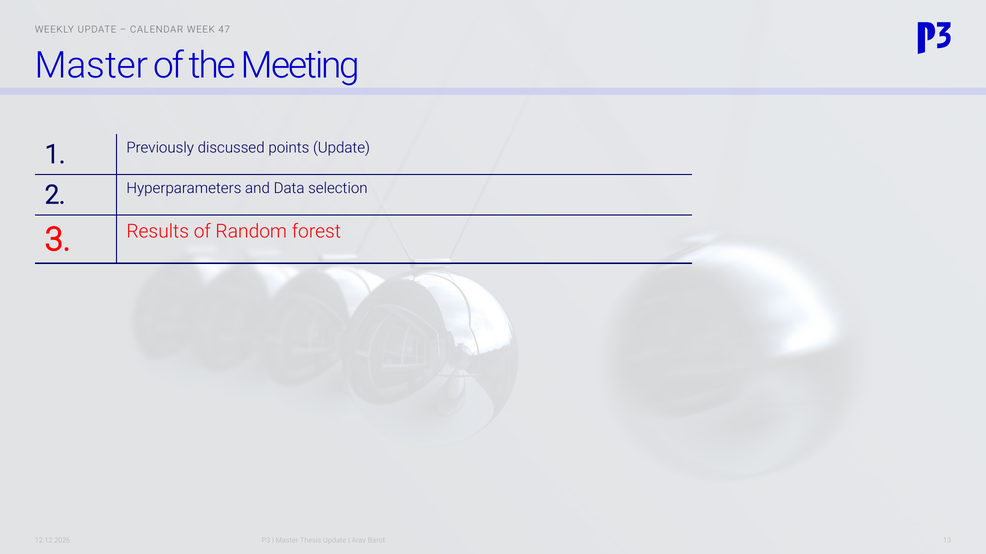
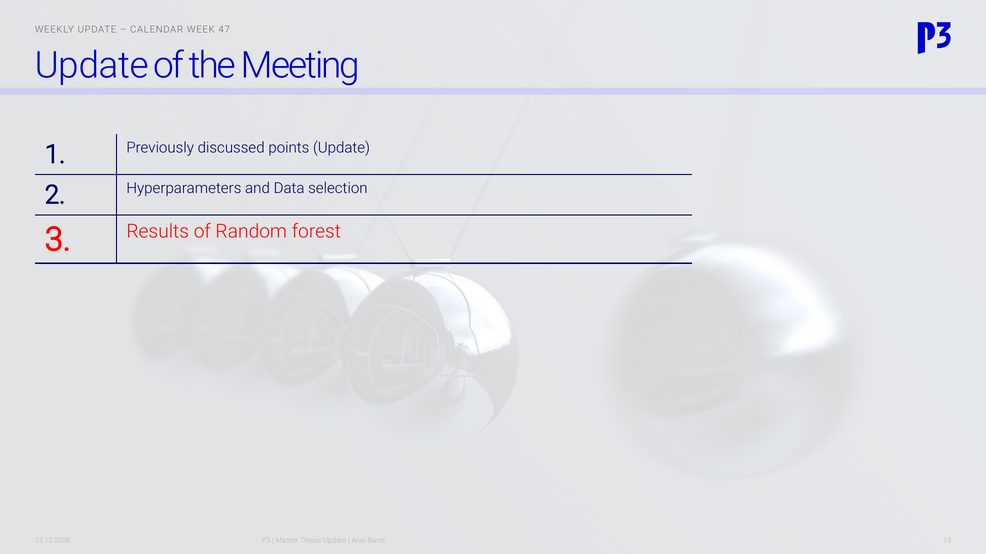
Master: Master -> Update (92, 65)
